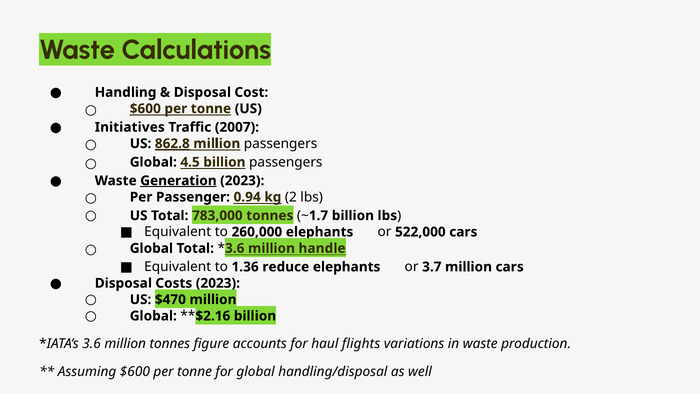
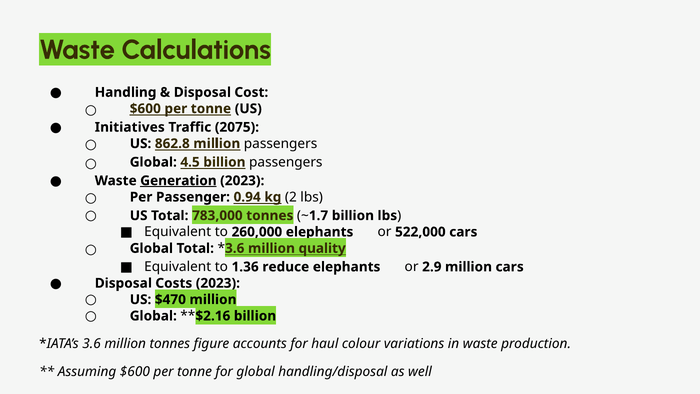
2007: 2007 -> 2075 (237, 127)
862.8 underline: present -> none (172, 143)
handle: handle -> quality (322, 248)
3.7: 3.7 -> 2.9 (432, 267)
flights: flights -> colour (361, 344)
